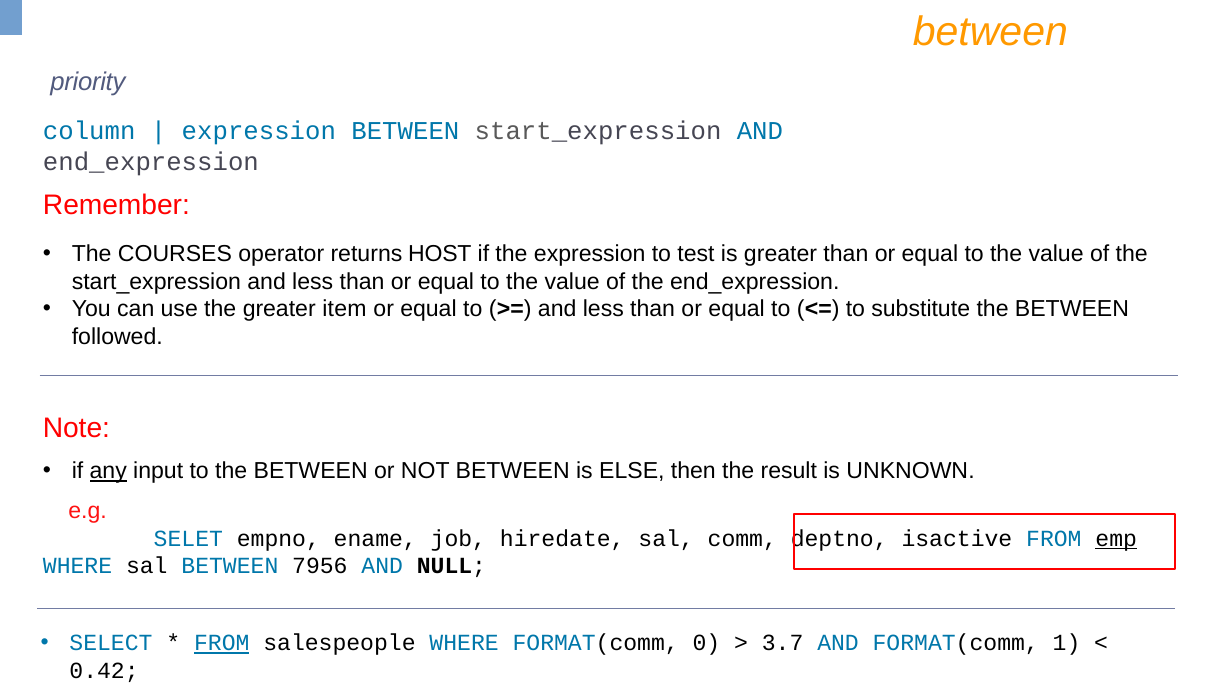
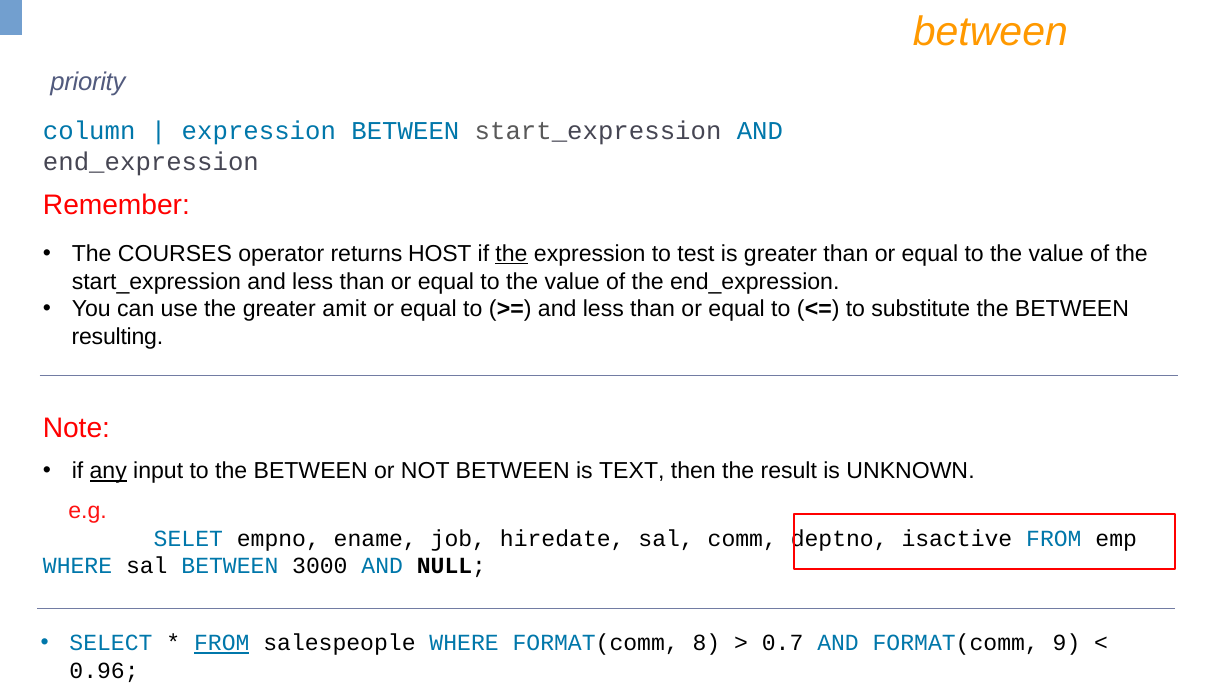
the underline: none -> present (511, 254)
item: item -> amit (344, 309)
followed: followed -> resulting (117, 337)
ELSE: ELSE -> TEXT (632, 471)
emp underline: present -> none (1116, 538)
7956: 7956 -> 3000 (320, 566)
0: 0 -> 8 (706, 642)
3.7: 3.7 -> 0.7 (783, 642)
1: 1 -> 9 (1067, 642)
0.42: 0.42 -> 0.96 (104, 670)
